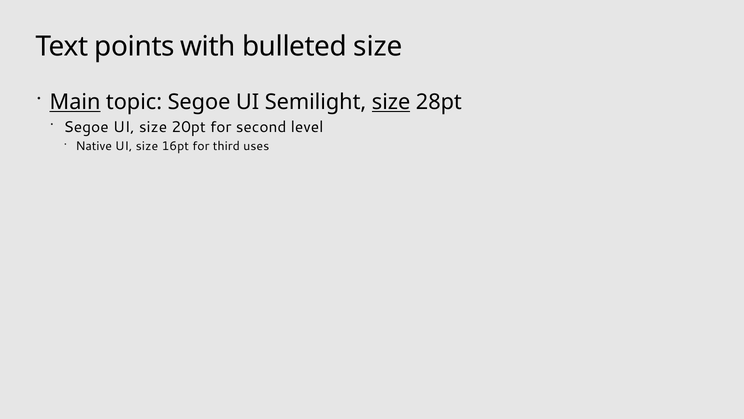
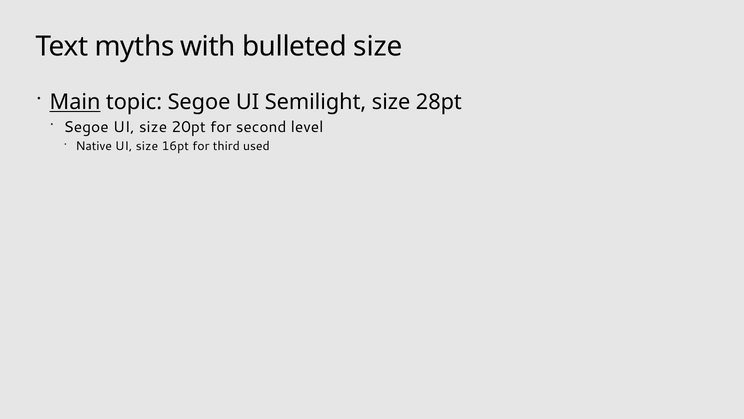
points: points -> myths (134, 47)
size underline: present -> none (391, 102)
uses: uses -> used (256, 146)
